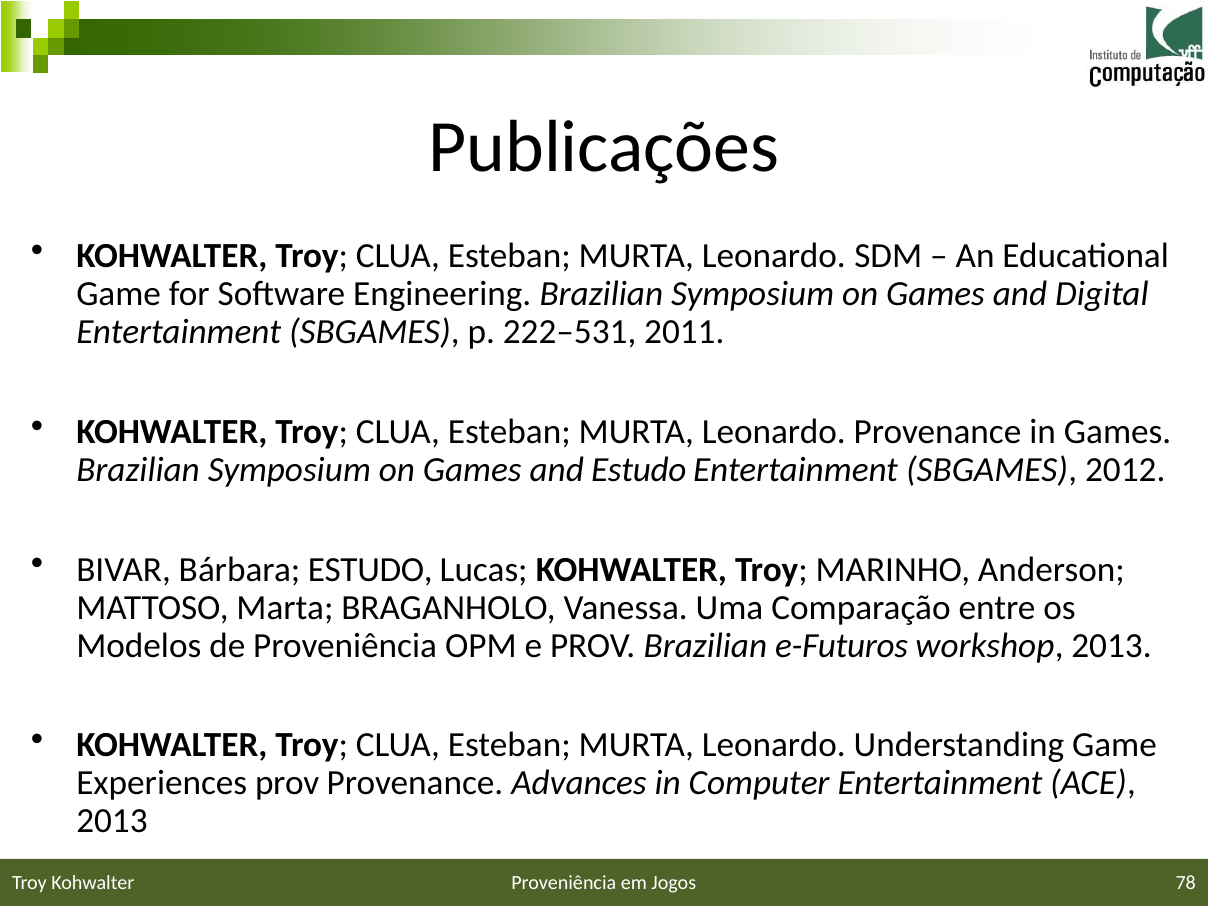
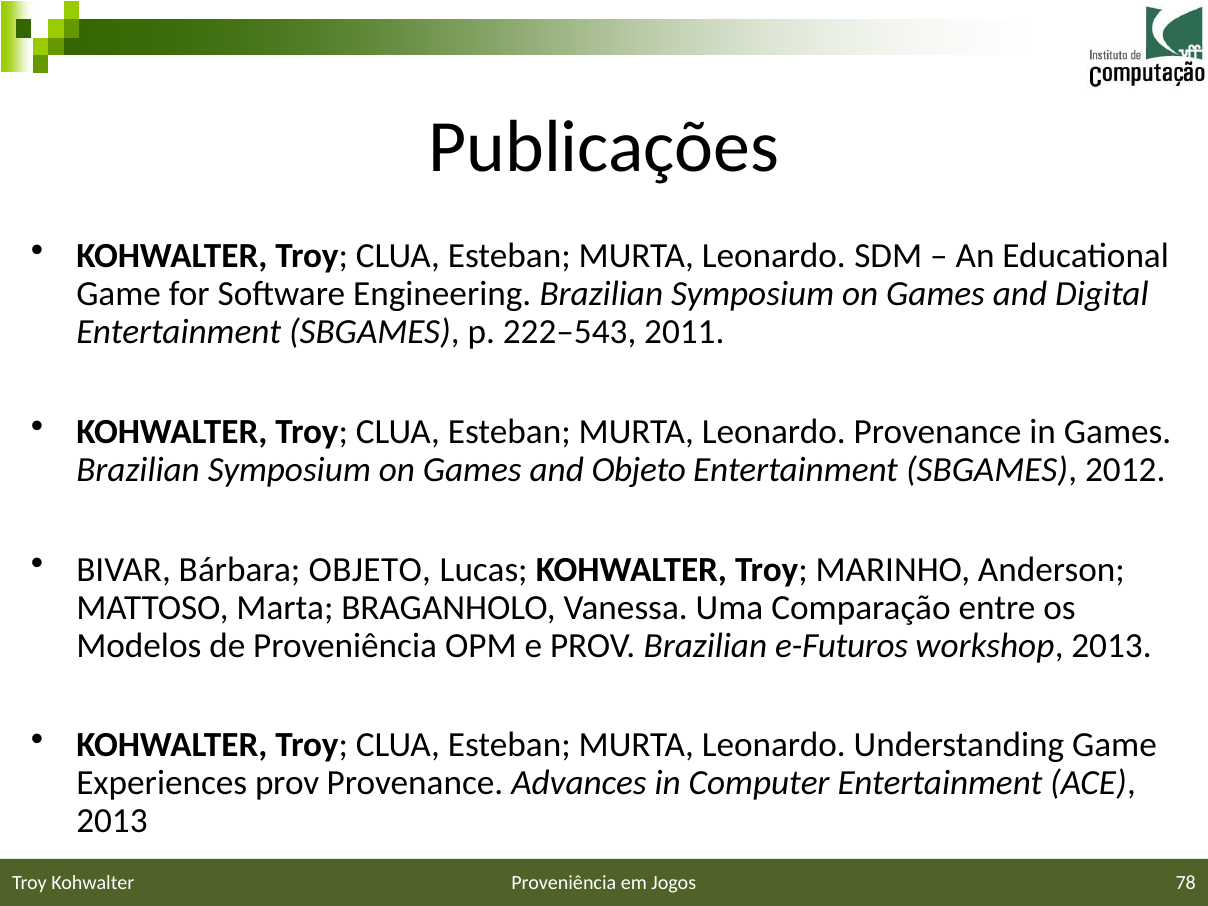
222–531: 222–531 -> 222–543 (570, 332)
and Estudo: Estudo -> Objeto (639, 470)
Bárbara ESTUDO: ESTUDO -> OBJETO (370, 570)
